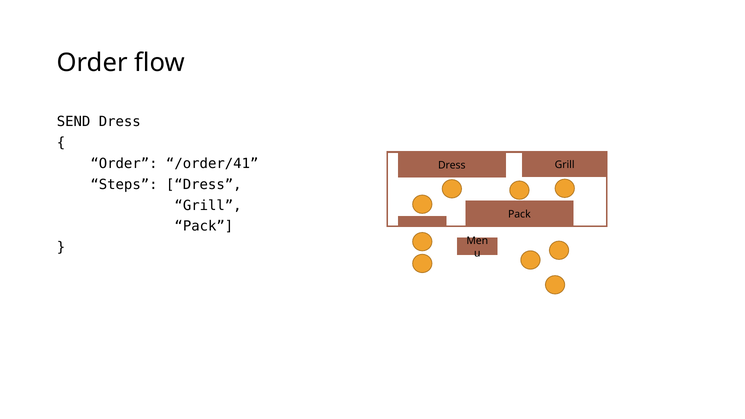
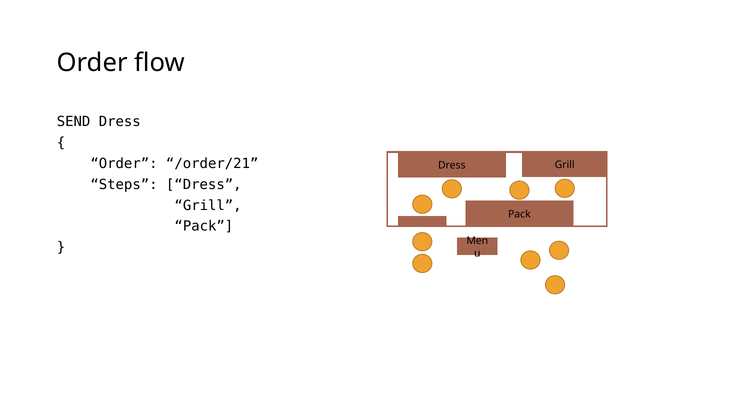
/order/41: /order/41 -> /order/21 (212, 164)
